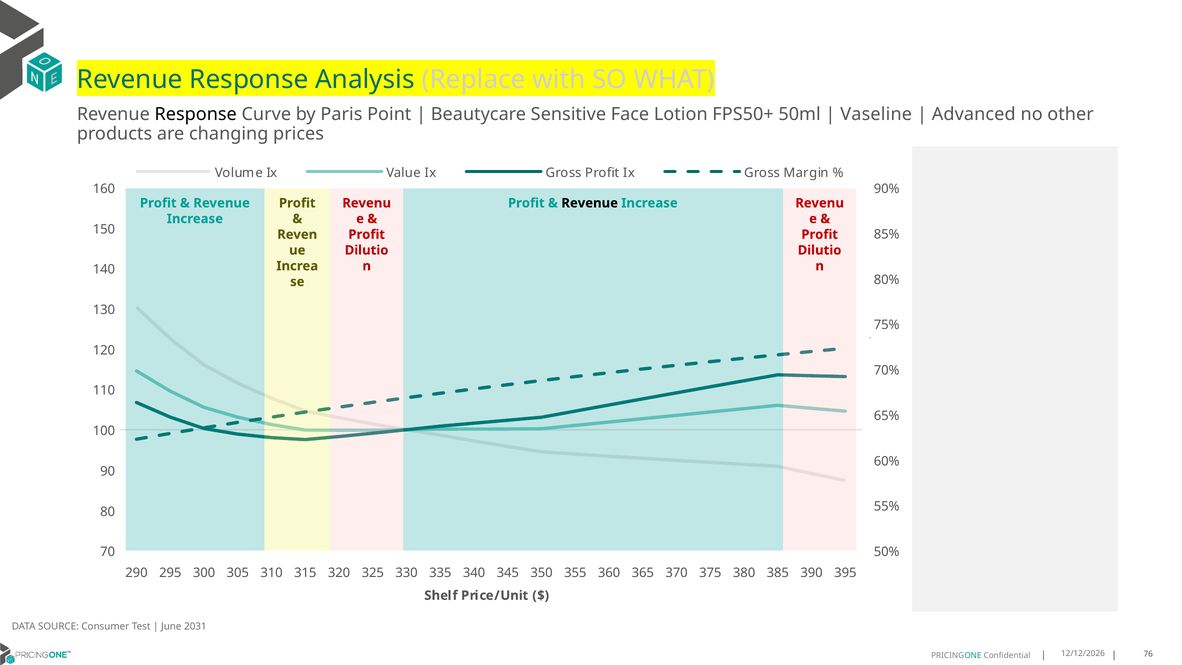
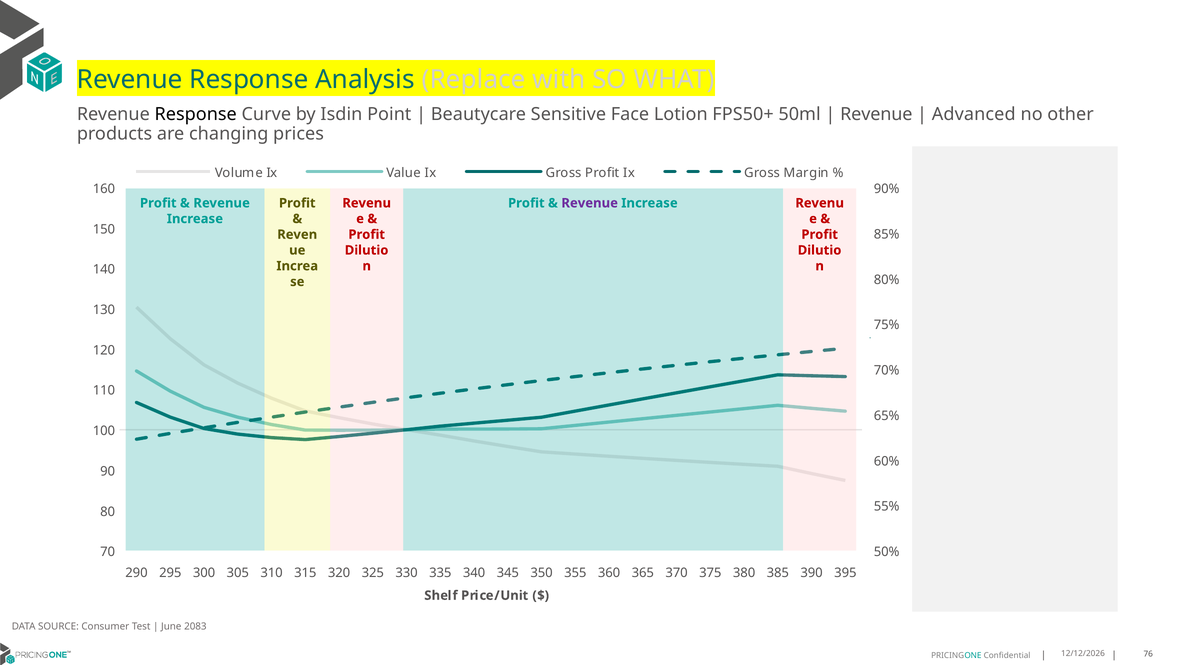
Paris: Paris -> Isdin (341, 114)
Vaseline: Vaseline -> Revenue (876, 114)
Revenue colour: black -> purple (590, 203)
2031: 2031 -> 2083 (195, 626)
